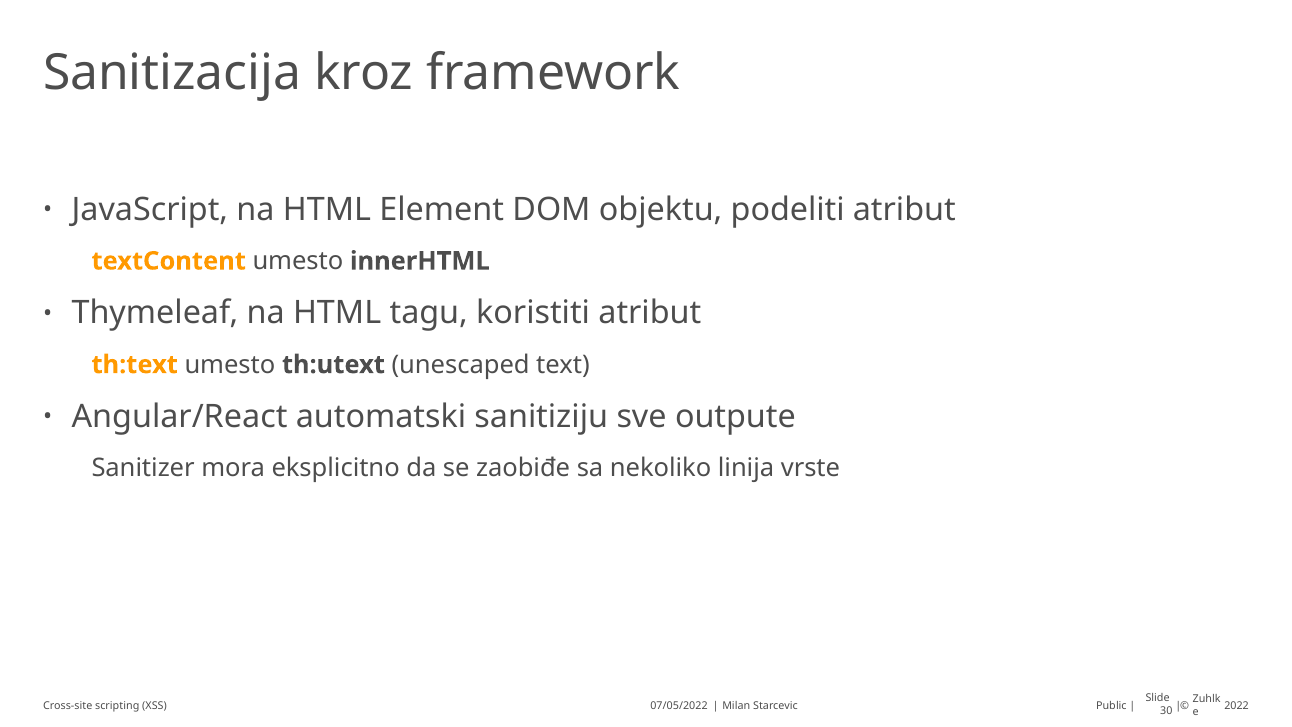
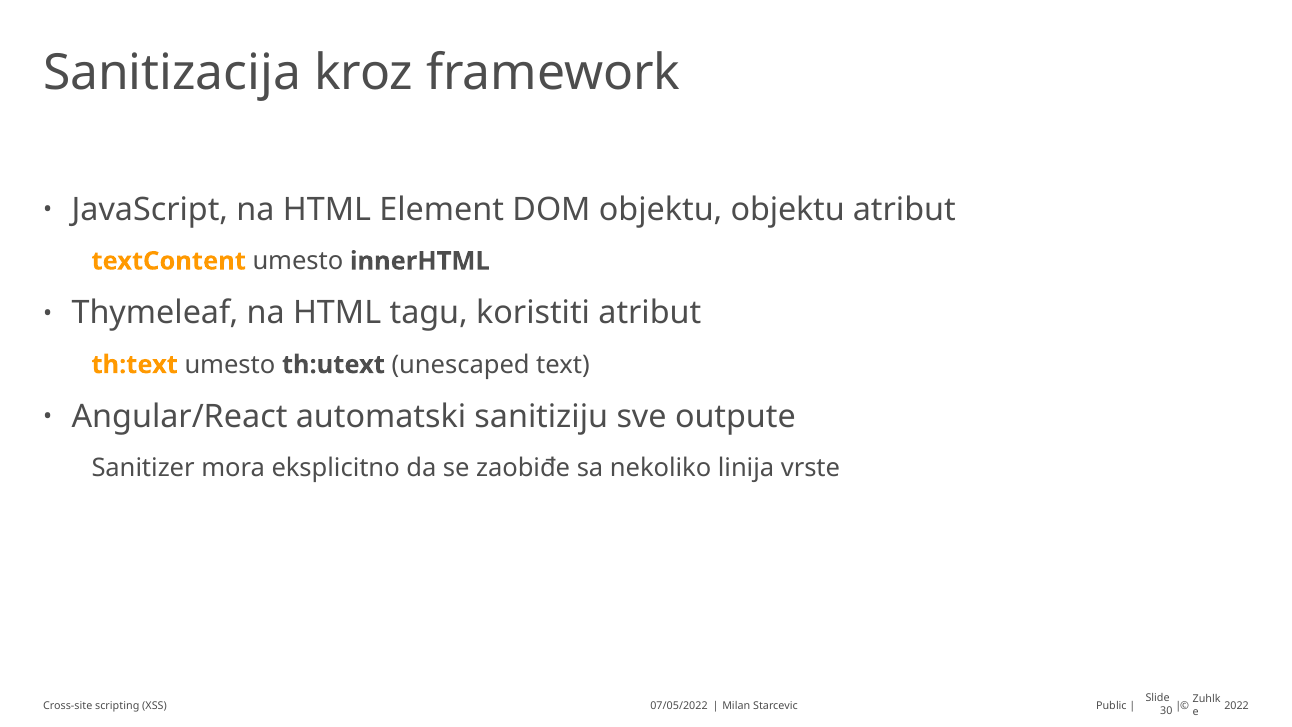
objektu podeliti: podeliti -> objektu (788, 209)
